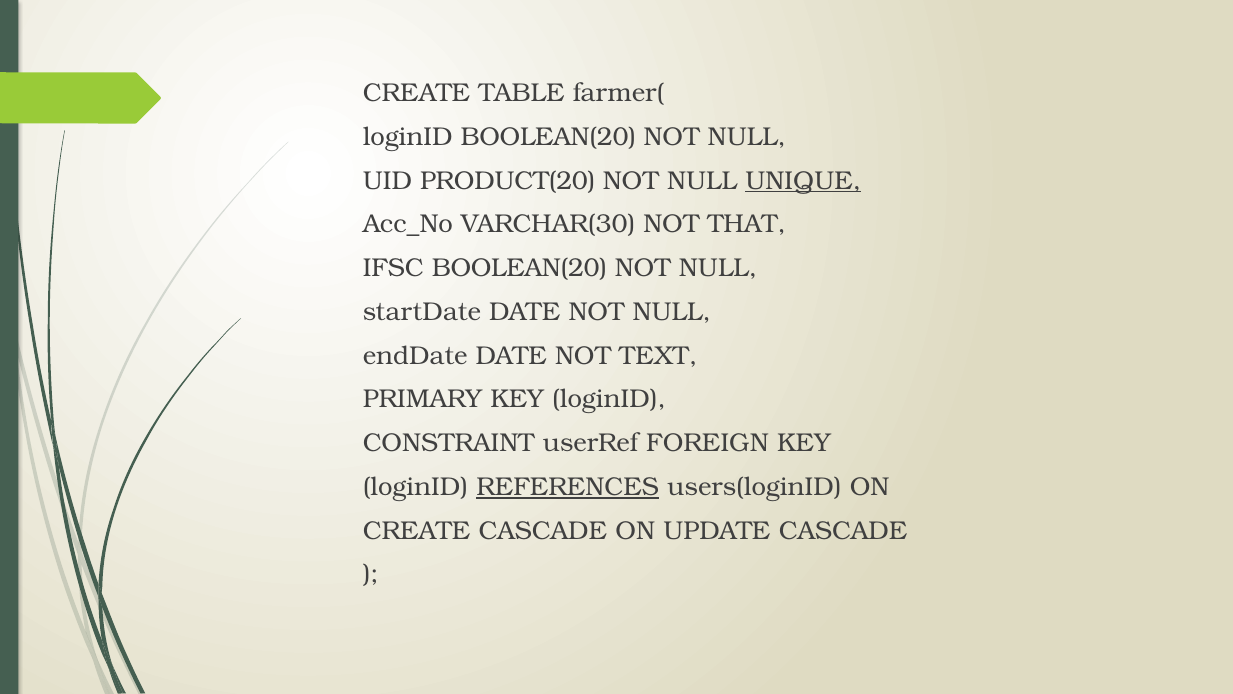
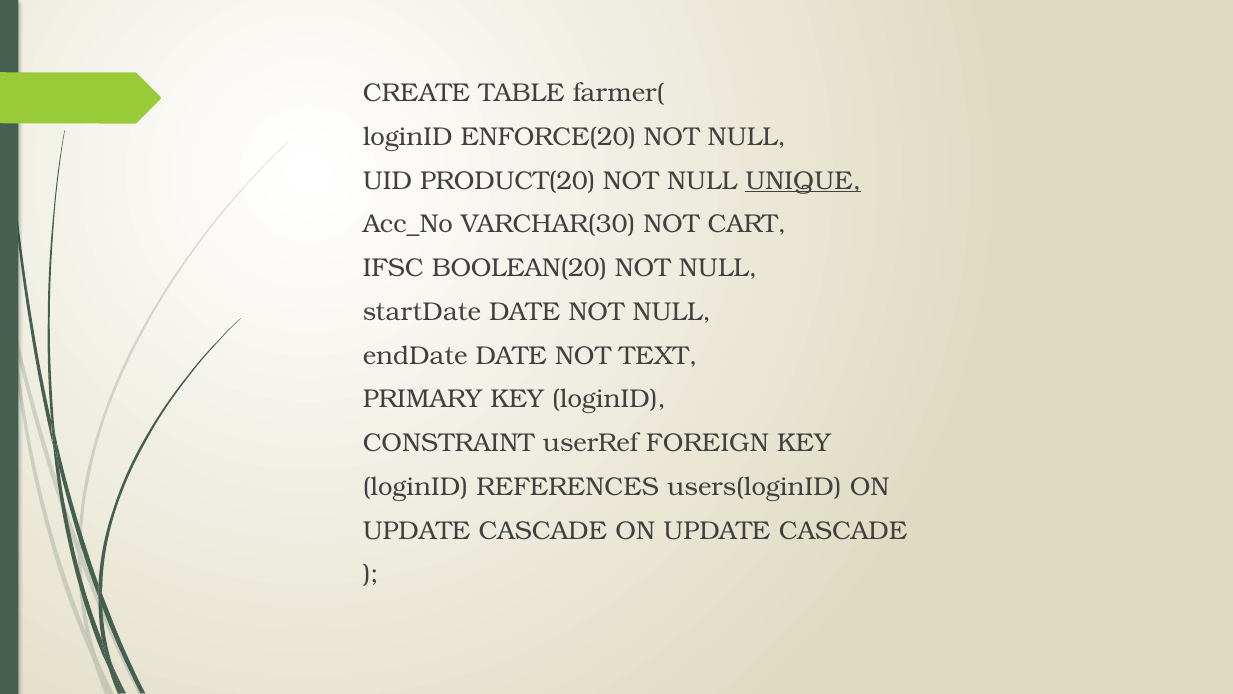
loginID BOOLEAN(20: BOOLEAN(20 -> ENFORCE(20 (548, 137)
THAT: THAT -> CART (747, 224)
REFERENCES underline: present -> none (568, 487)
CREATE: CREATE -> UPDATE (417, 530)
